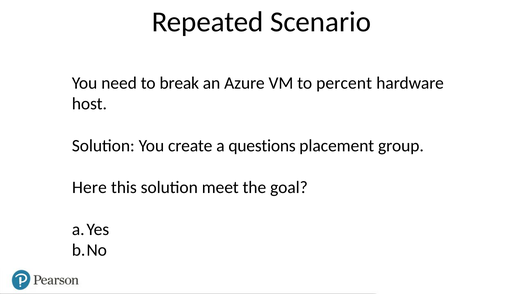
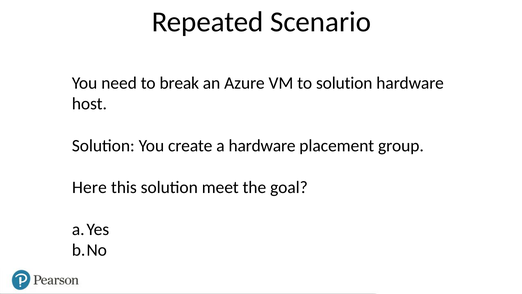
to percent: percent -> solution (344, 83)
a questions: questions -> hardware (262, 146)
